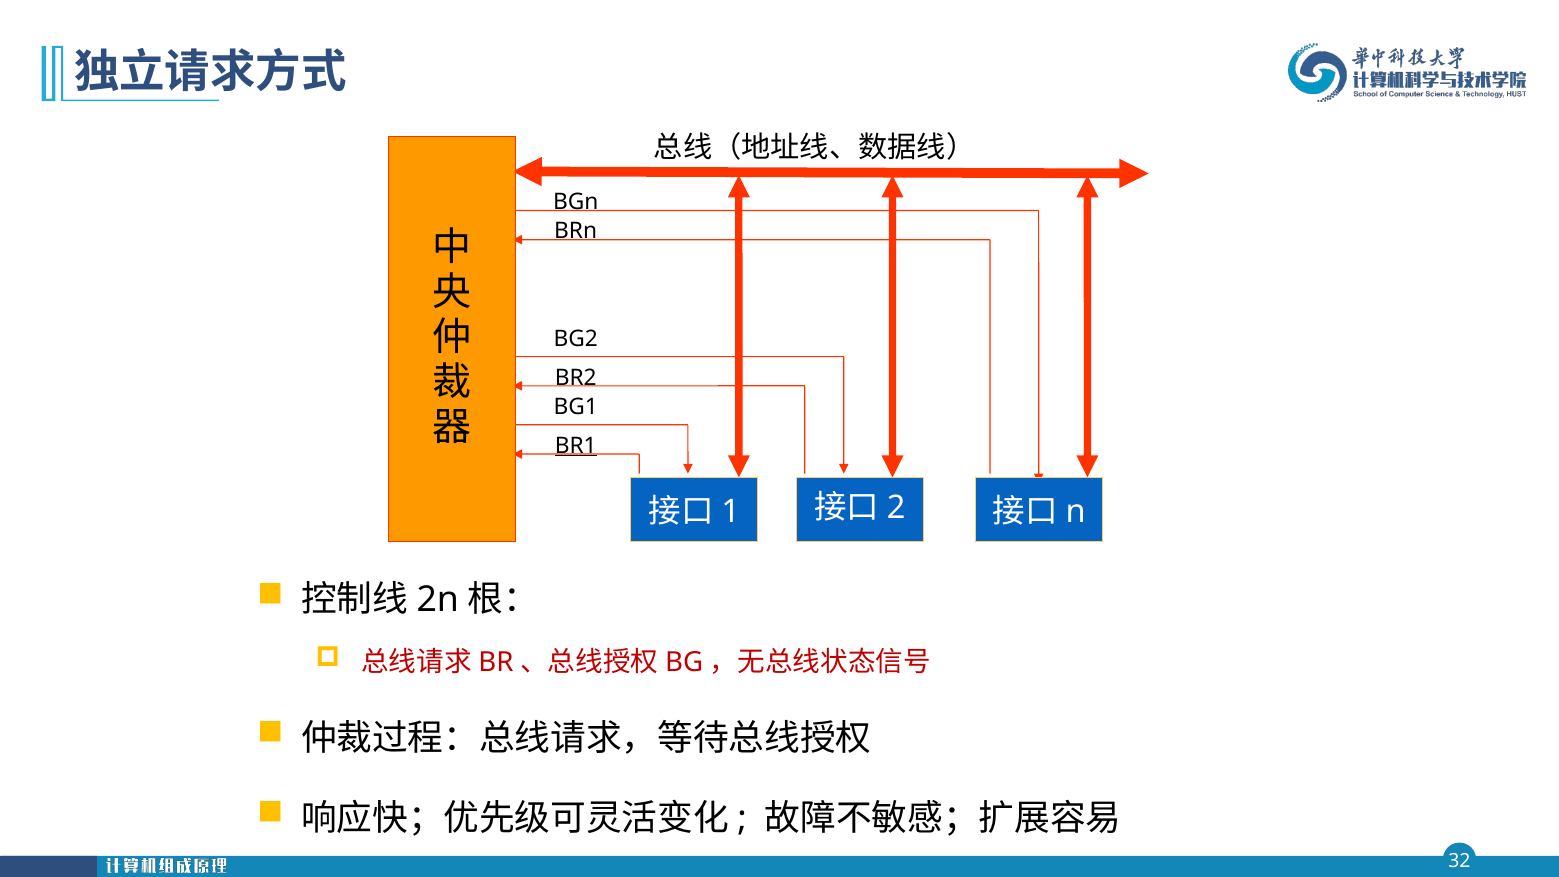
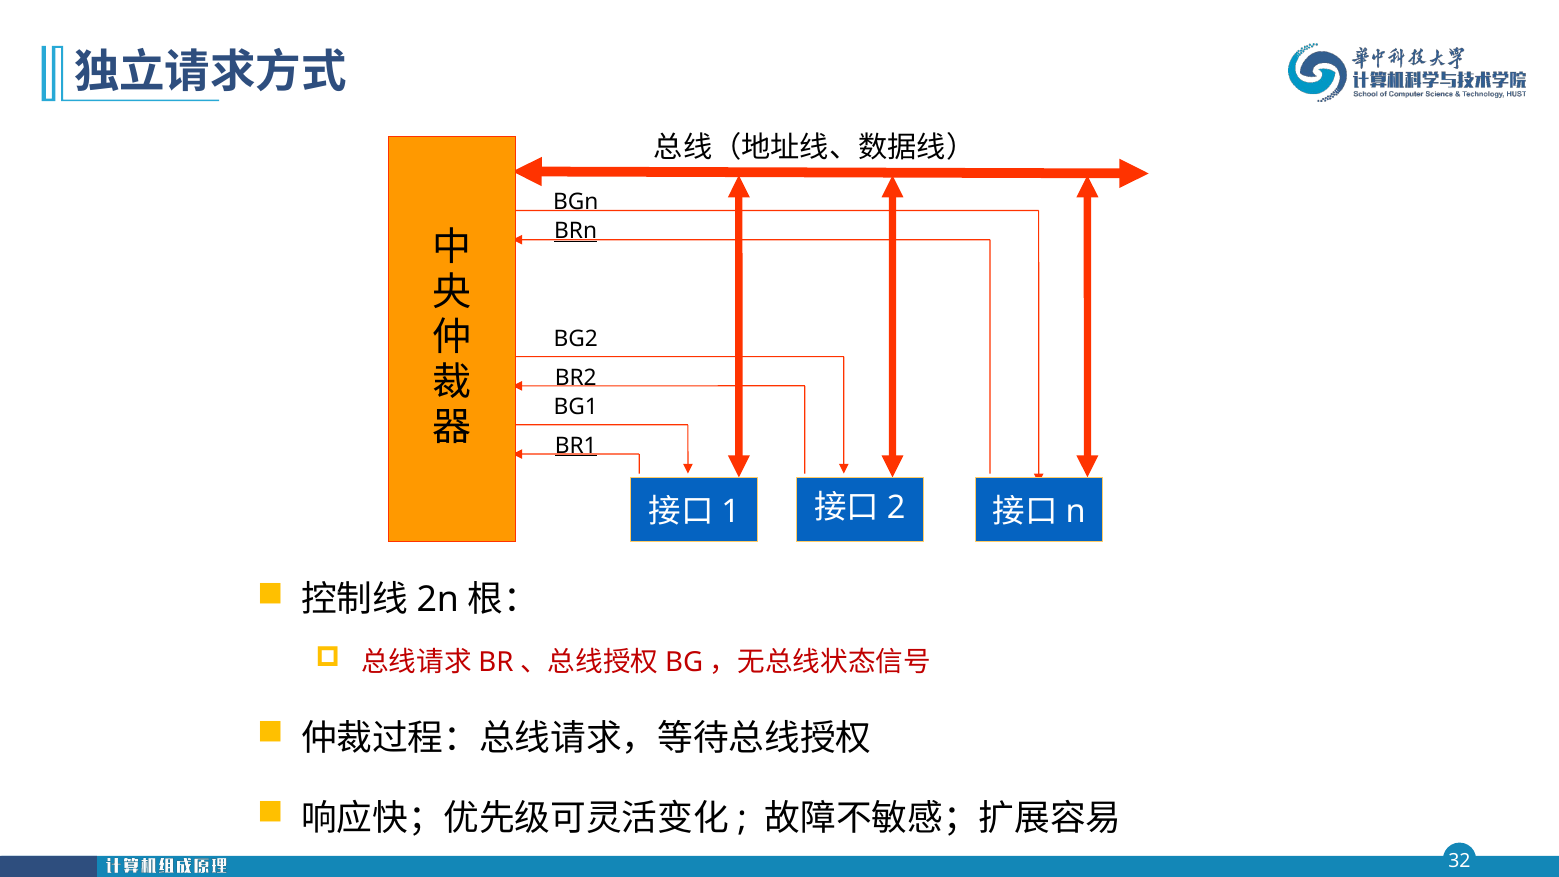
BRn underline: none -> present (576, 231)
